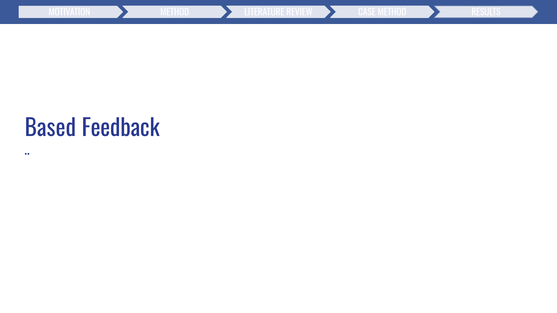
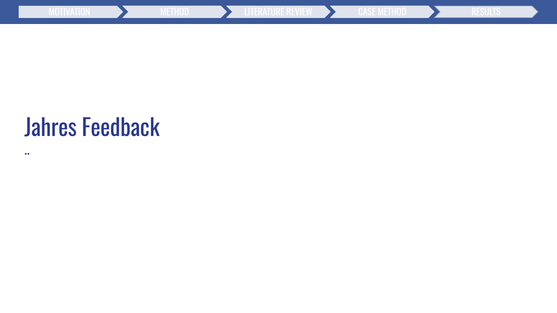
Based: Based -> Jahres (51, 129)
